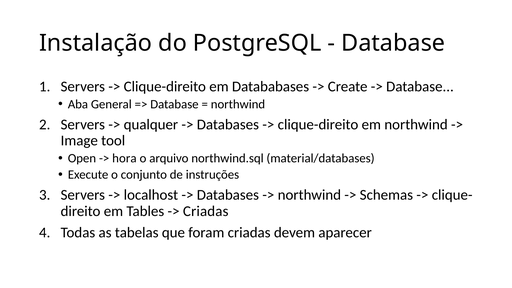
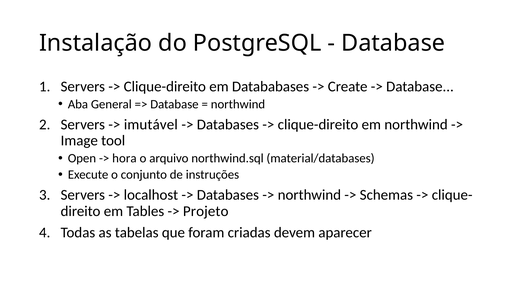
qualquer: qualquer -> imutável (151, 125)
Criadas: Criadas -> Projeto (206, 211)
